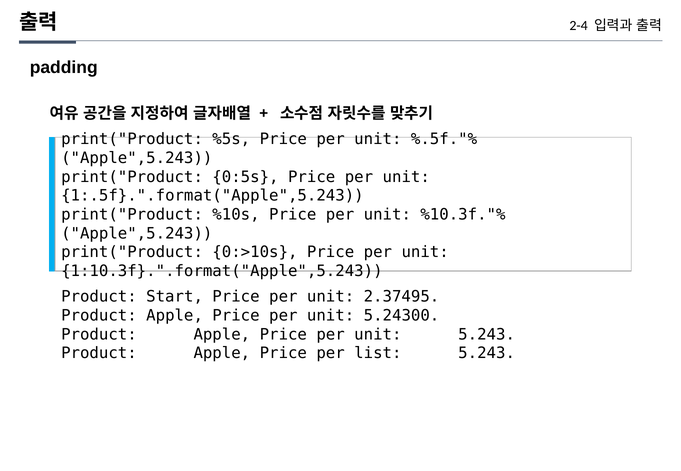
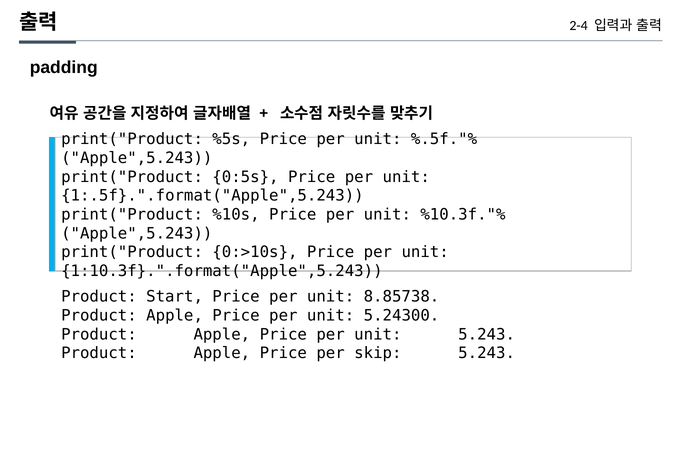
2.37495: 2.37495 -> 8.85738 (401, 297)
list: list -> skip (378, 354)
